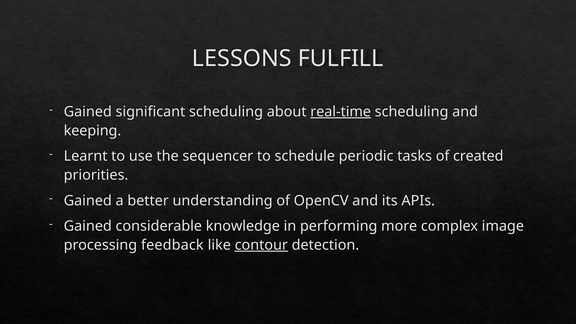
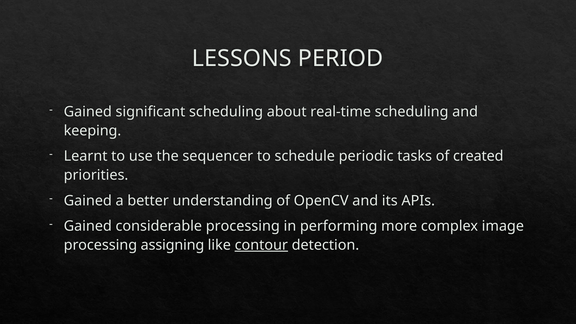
FULFILL: FULFILL -> PERIOD (341, 58)
real-time underline: present -> none (341, 112)
considerable knowledge: knowledge -> processing (243, 226)
feedback: feedback -> assigning (173, 245)
